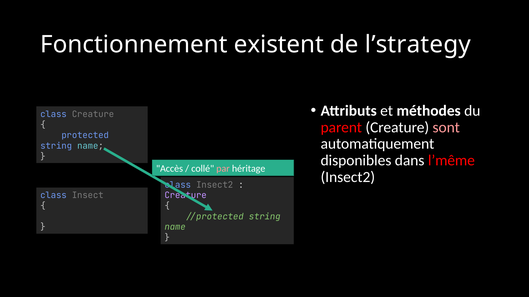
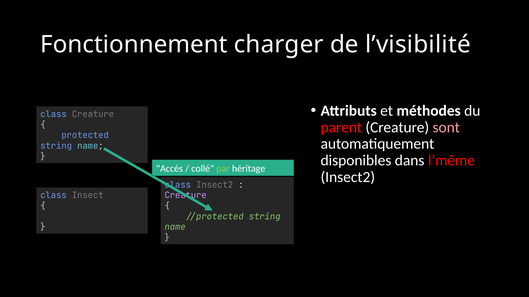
existent: existent -> charger (279, 44)
l’strategy: l’strategy -> l’visibilité (418, 44)
par colour: pink -> light green (223, 169)
